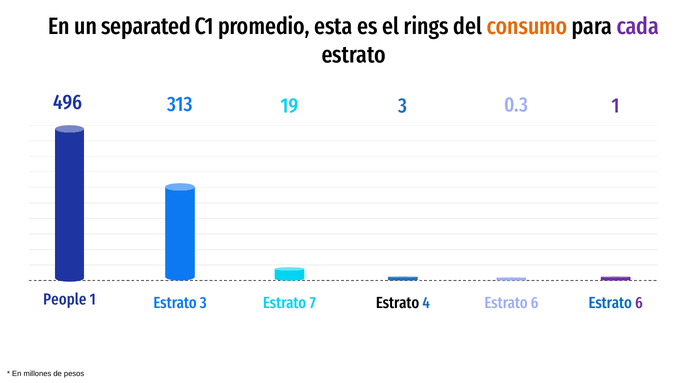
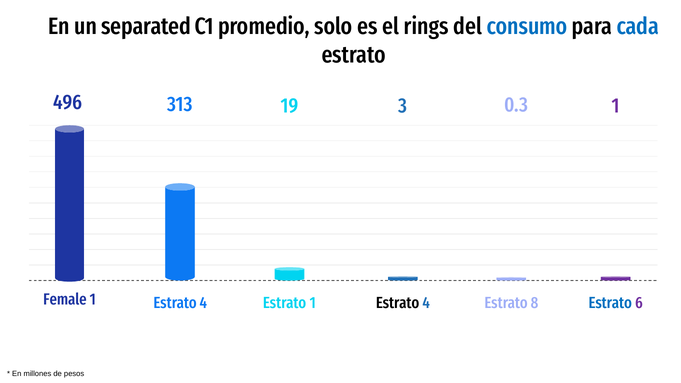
esta: esta -> solo (333, 27)
consumo colour: orange -> blue (527, 27)
cada colour: purple -> blue (638, 27)
People: People -> Female (65, 299)
3: 3 -> 4 (203, 303)
Estrato 7: 7 -> 1 (313, 303)
6: 6 -> 8 (535, 303)
